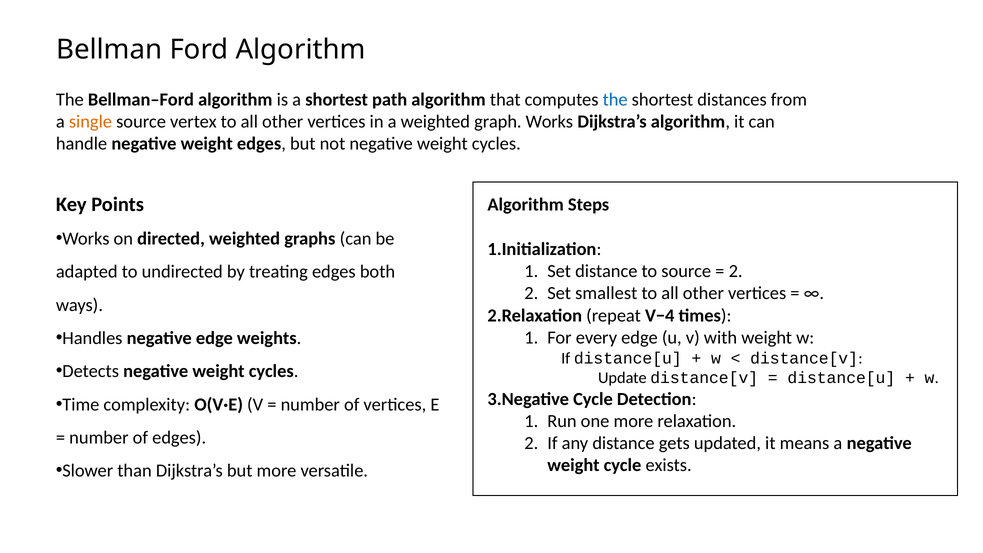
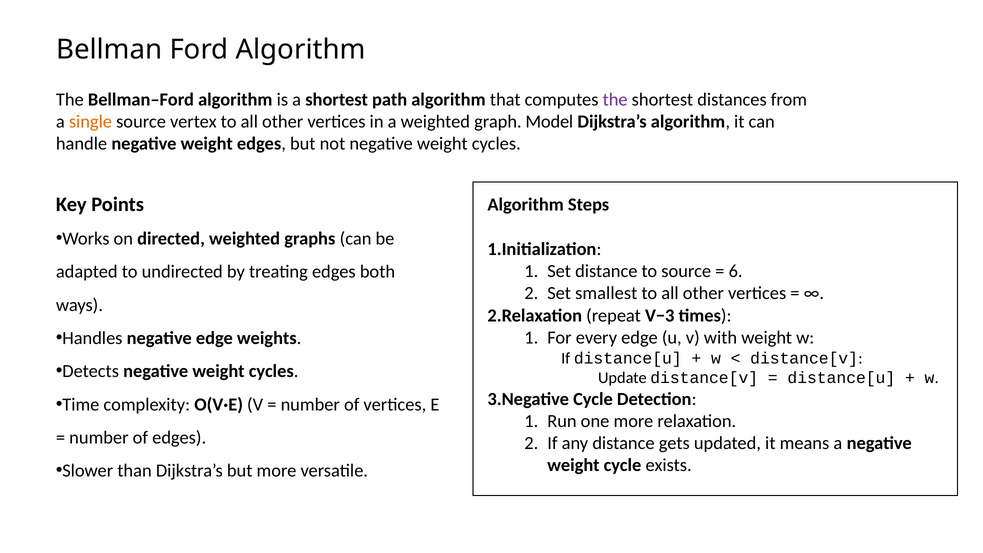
the colour: blue -> purple (615, 99)
graph Works: Works -> Model (549, 122)
2: 2 -> 6 (736, 271)
V−4: V−4 -> V−3 (660, 315)
